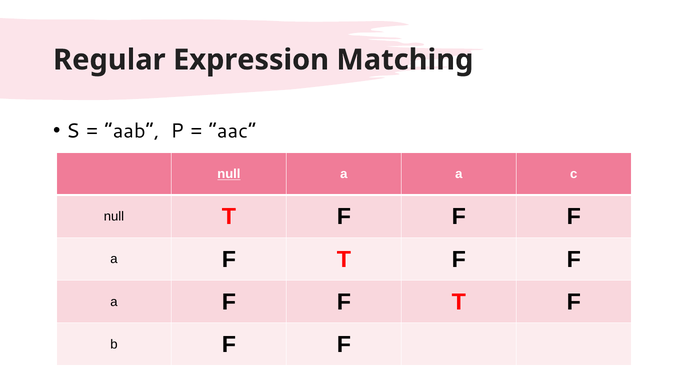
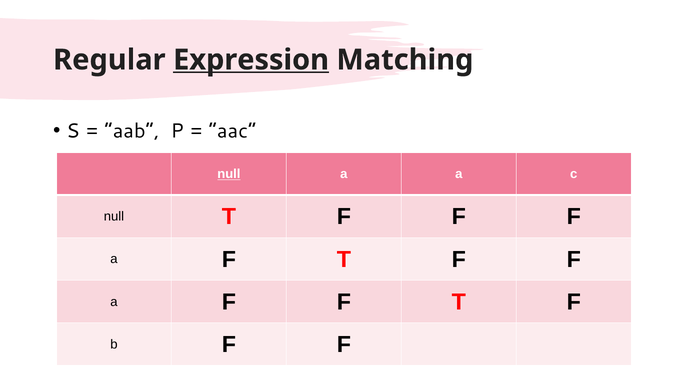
Expression underline: none -> present (251, 60)
